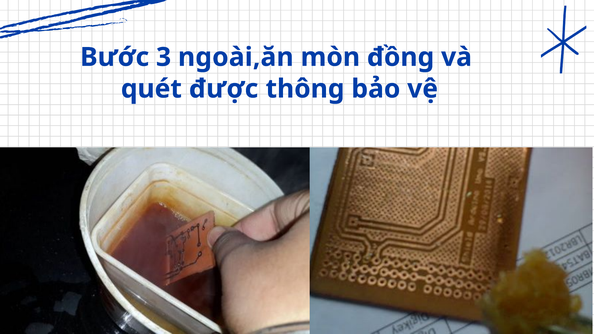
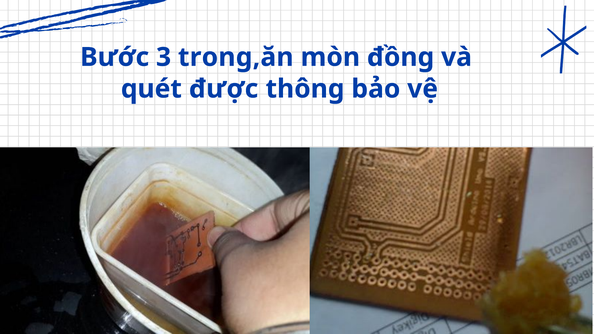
ngoài,ăn: ngoài,ăn -> trong,ăn (236, 57)
